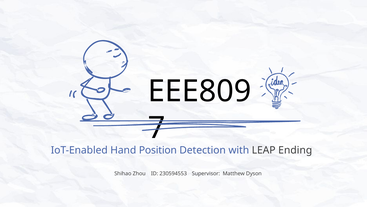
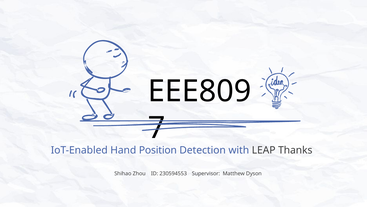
Ending: Ending -> Thanks (295, 150)
